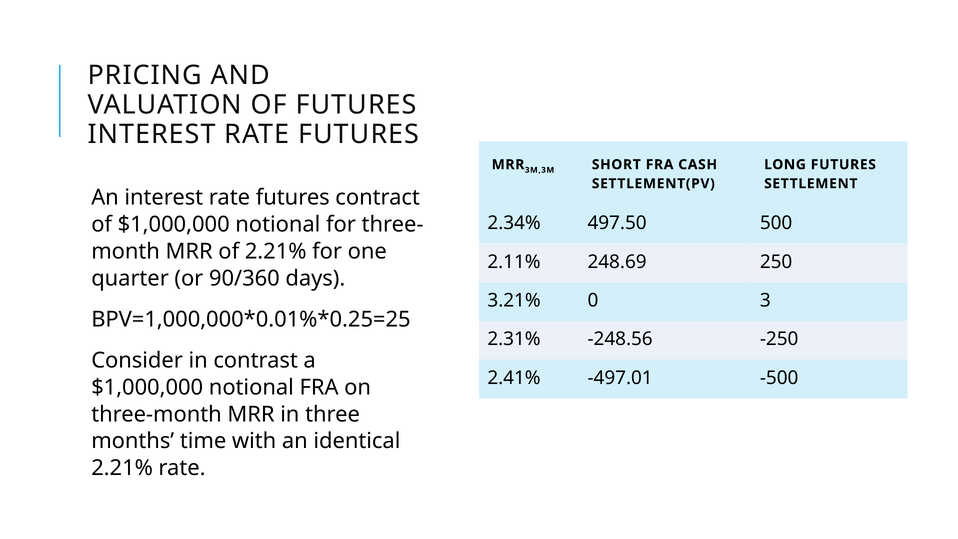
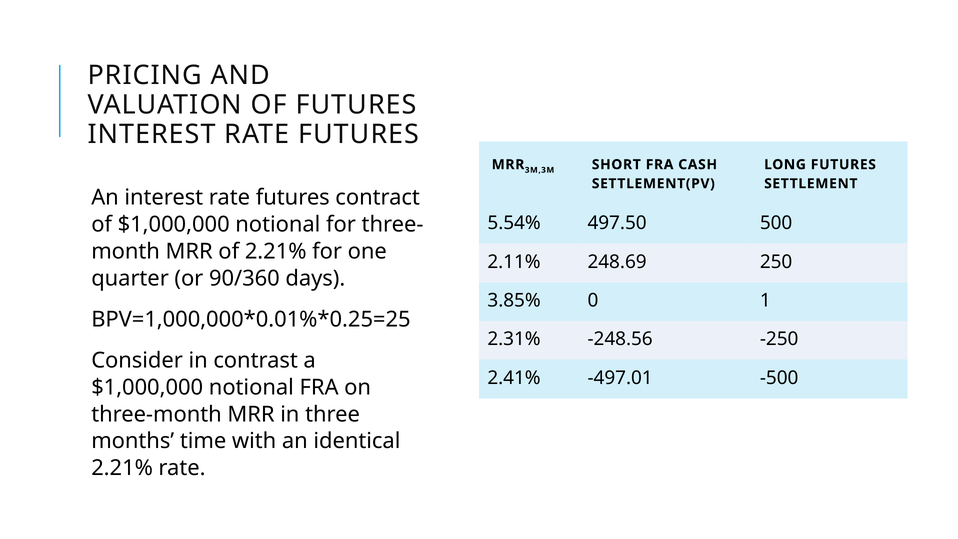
2.34%: 2.34% -> 5.54% (514, 223)
3.21%: 3.21% -> 3.85% (514, 300)
3: 3 -> 1 (765, 300)
